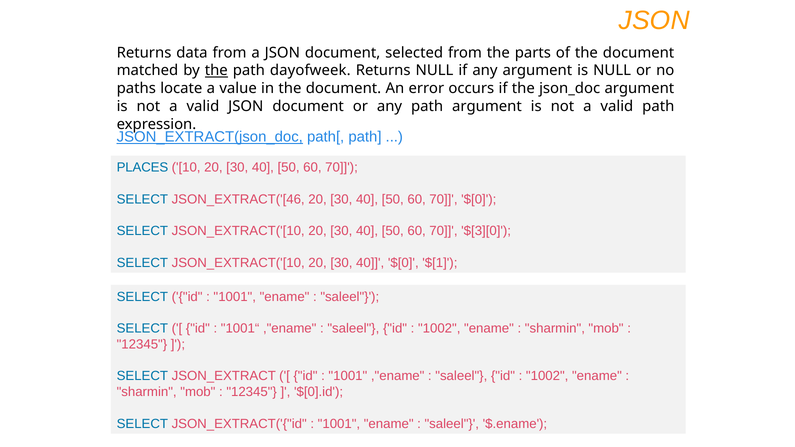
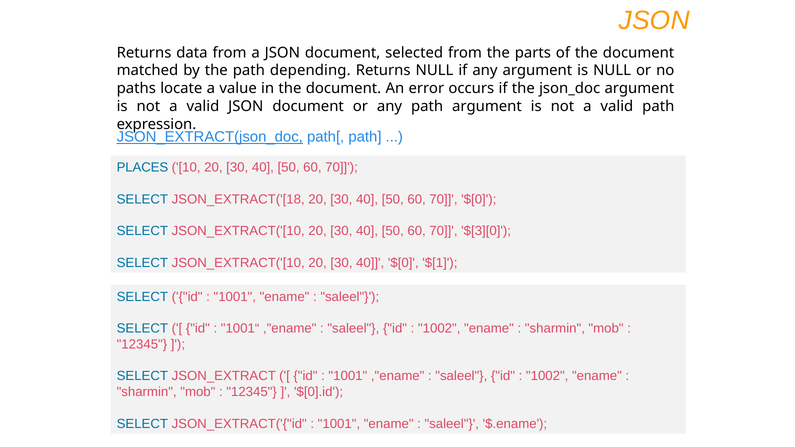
the underline: present -> none (216, 71)
dayofweek: dayofweek -> depending (310, 71)
JSON_EXTRACT('[46: JSON_EXTRACT('[46 -> JSON_EXTRACT('[18 (238, 199)
